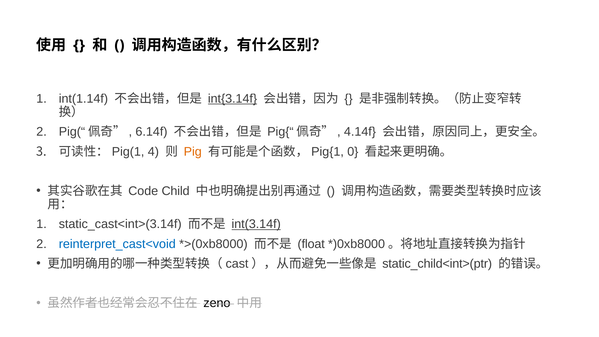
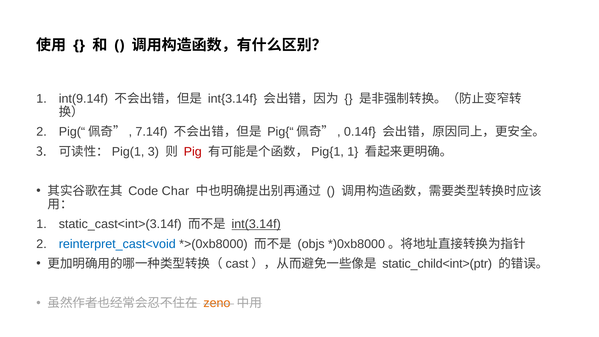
int(1.14f: int(1.14f -> int(9.14f (83, 99)
int{3.14f underline: present -> none (232, 99)
6.14f: 6.14f -> 7.14f (151, 132)
4.14f: 4.14f -> 0.14f (360, 132)
4: 4 -> 3 (153, 152)
Pig colour: orange -> red (193, 152)
0: 0 -> 1 (353, 152)
Child: Child -> Char (175, 191)
float: float -> objs (311, 244)
zeno colour: black -> orange (217, 303)
